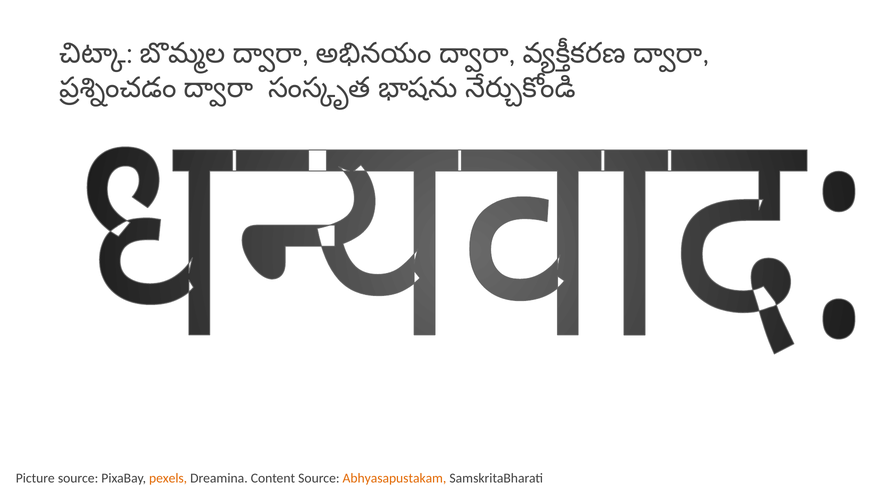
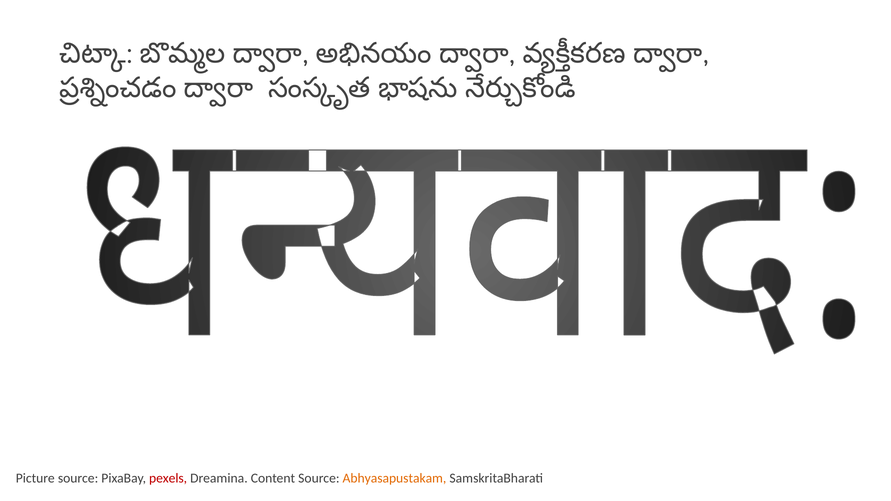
pexels colour: orange -> red (168, 478)
